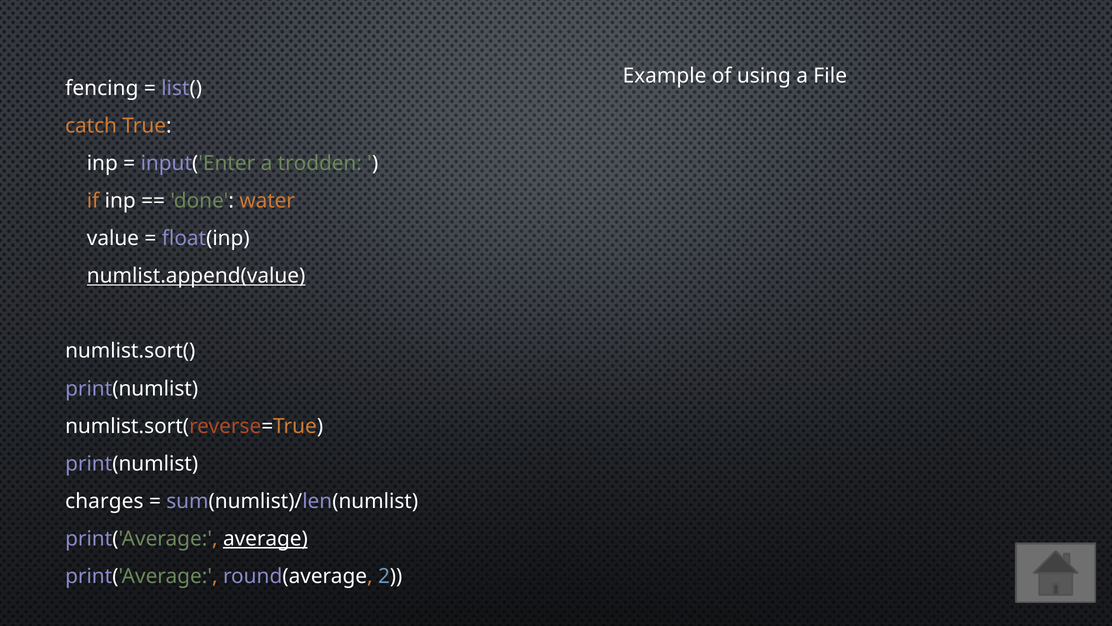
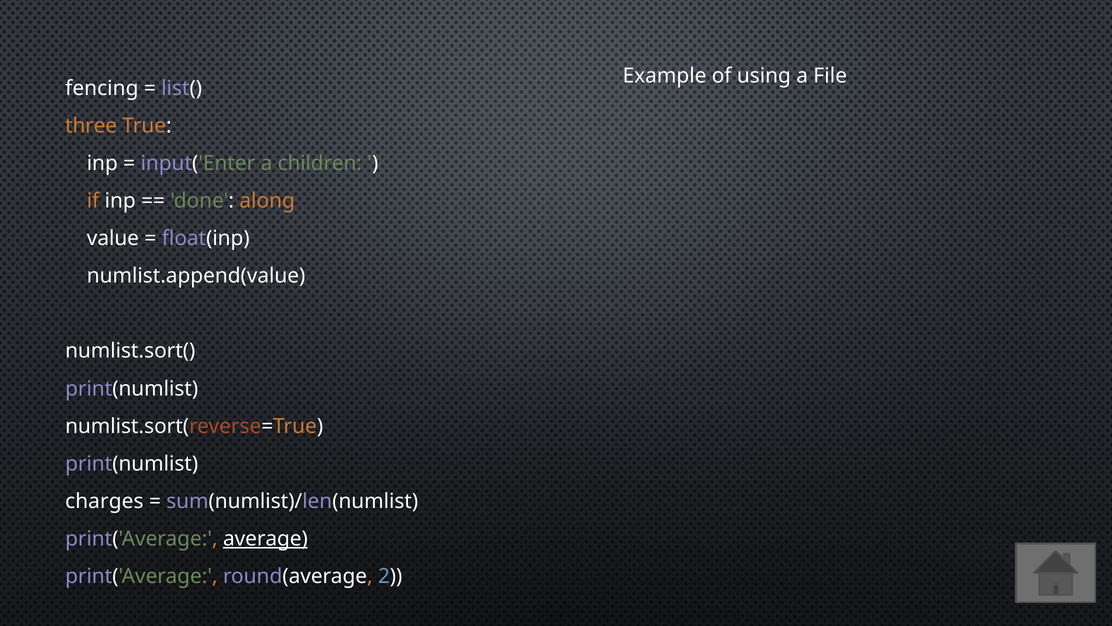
catch: catch -> three (91, 126)
trodden: trodden -> children (320, 163)
water: water -> along (267, 201)
numlist.append(value underline: present -> none (196, 276)
